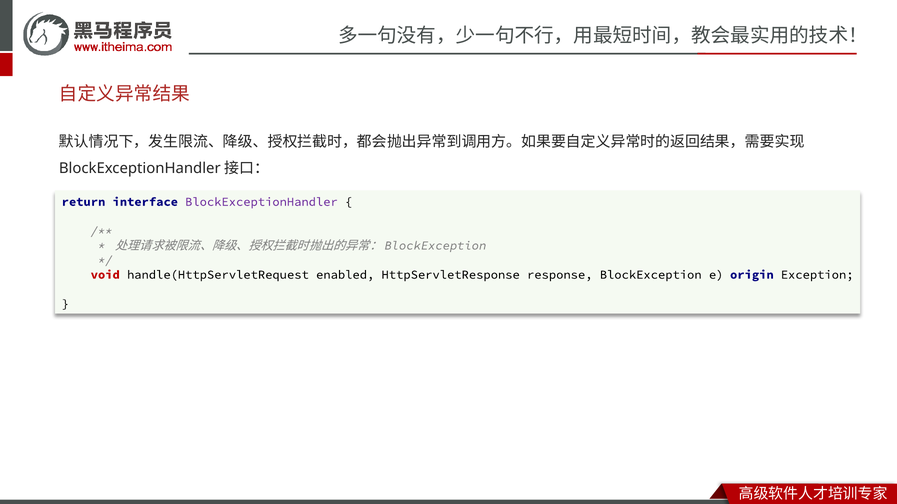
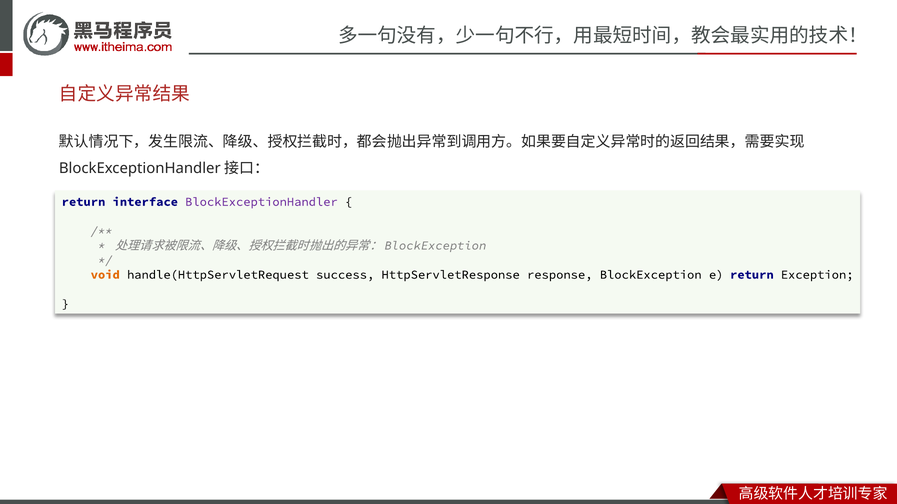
void colour: red -> orange (105, 275)
enabled: enabled -> success (345, 275)
e origin: origin -> return (752, 275)
